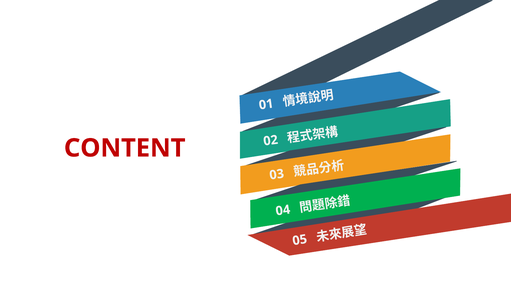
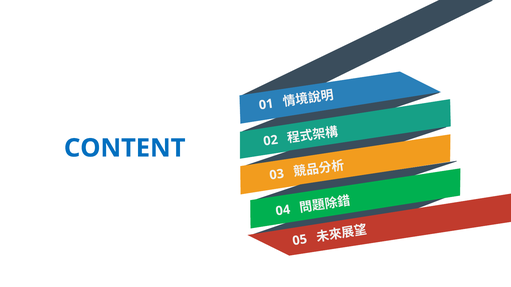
CONTENT colour: red -> blue (125, 148)
